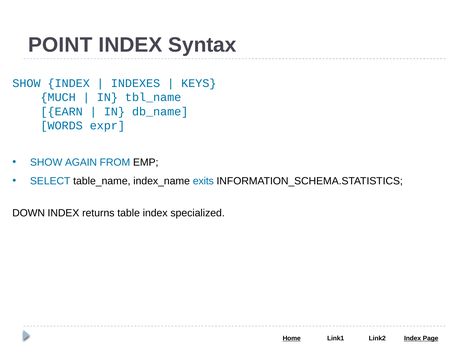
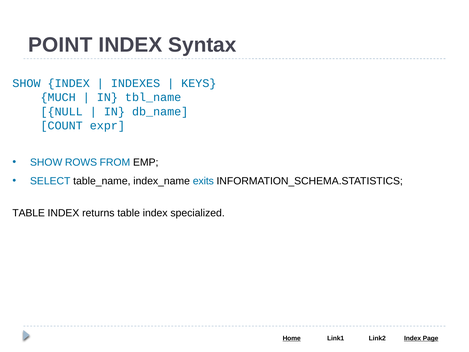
EARN: EARN -> NULL (62, 111)
WORDS: WORDS -> COUNT (62, 125)
AGAIN: AGAIN -> ROWS (81, 162)
DOWN: DOWN -> TABLE (29, 213)
